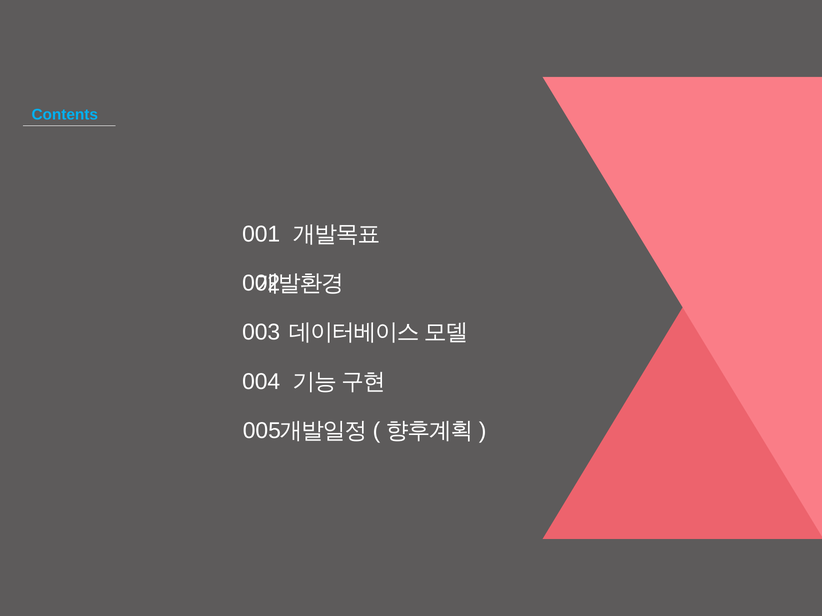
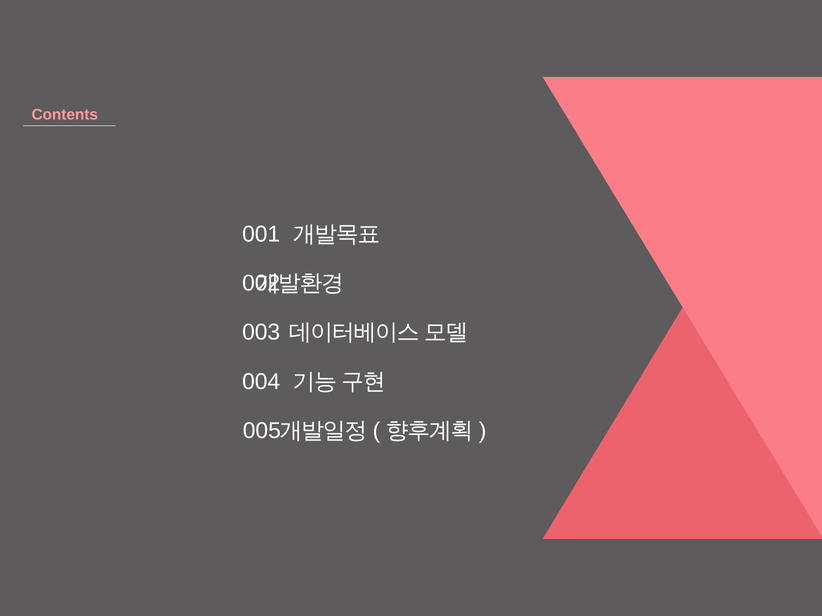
Contents colour: light blue -> pink (65, 115)
